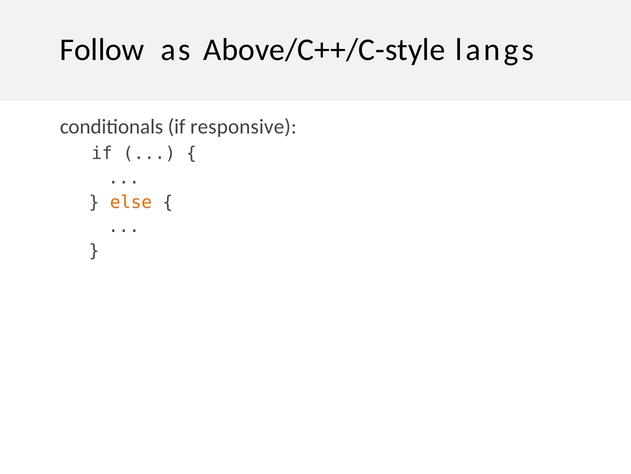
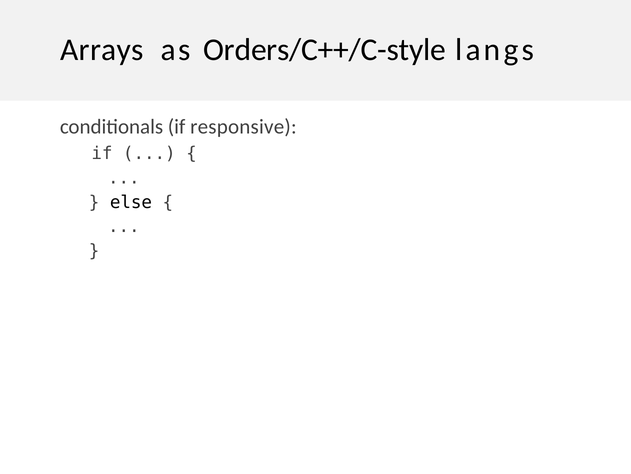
Follow: Follow -> Arrays (102, 50)
Above/C++/C-style: Above/C++/C-style -> Orders/C++/C-style (325, 50)
else colour: orange -> black (131, 202)
